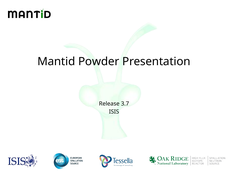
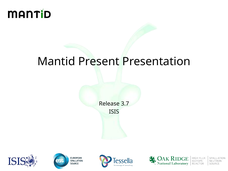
Powder: Powder -> Present (99, 62)
